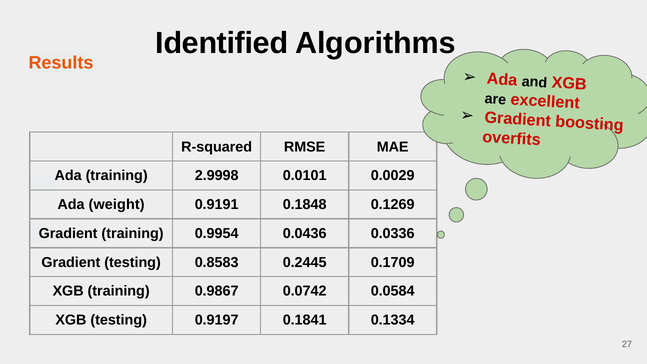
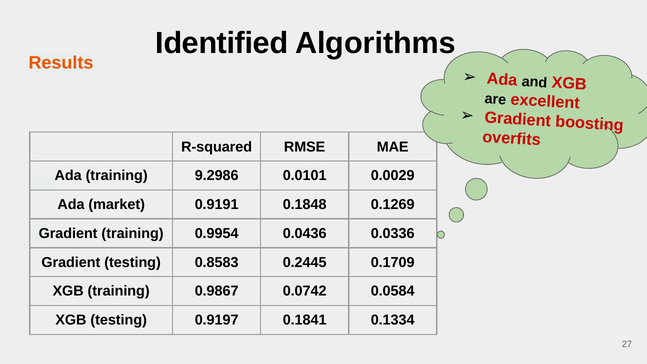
2.9998: 2.9998 -> 9.2986 (217, 176)
weight: weight -> market (117, 205)
